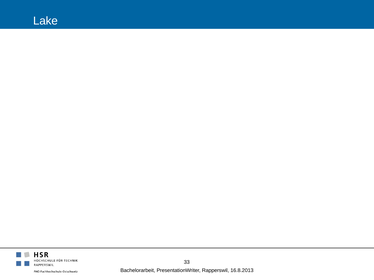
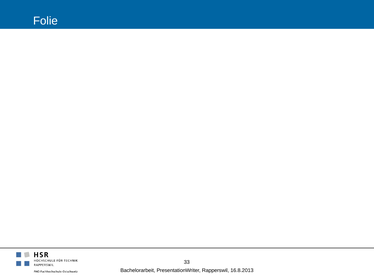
Lake: Lake -> Folie (45, 21)
